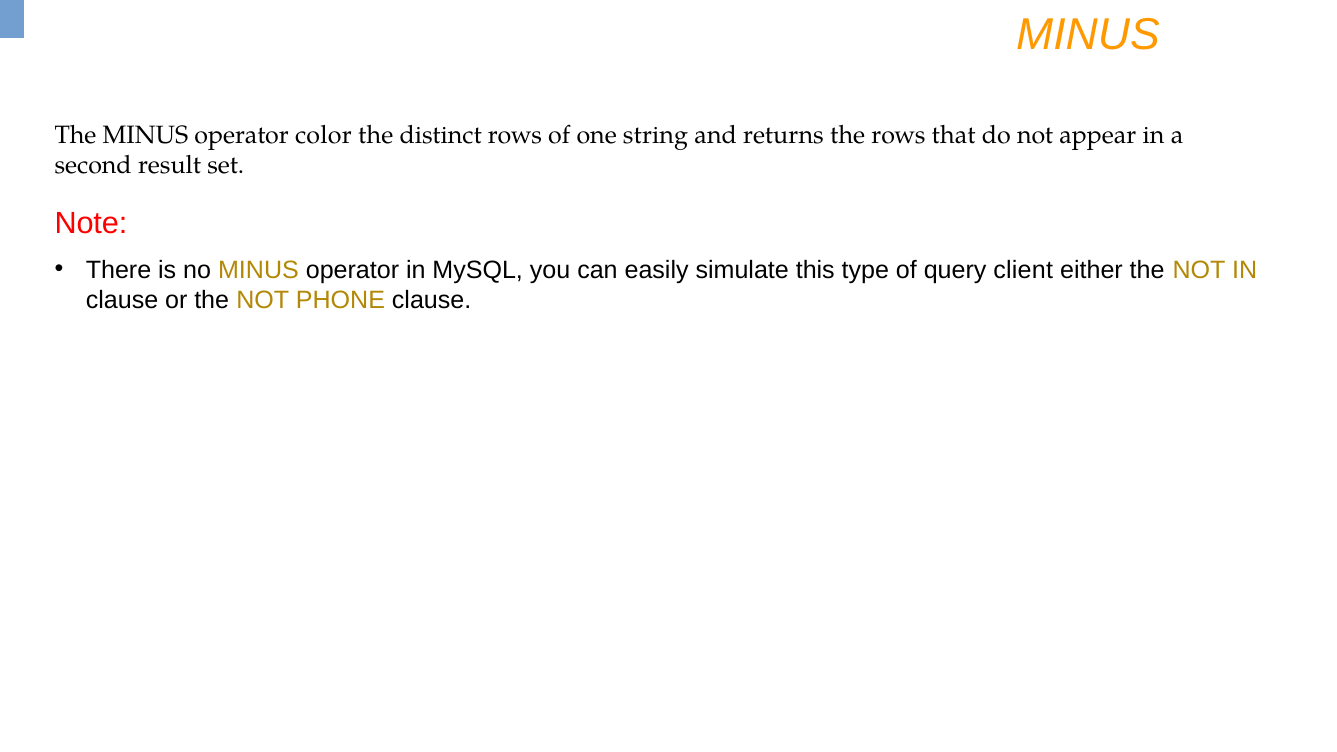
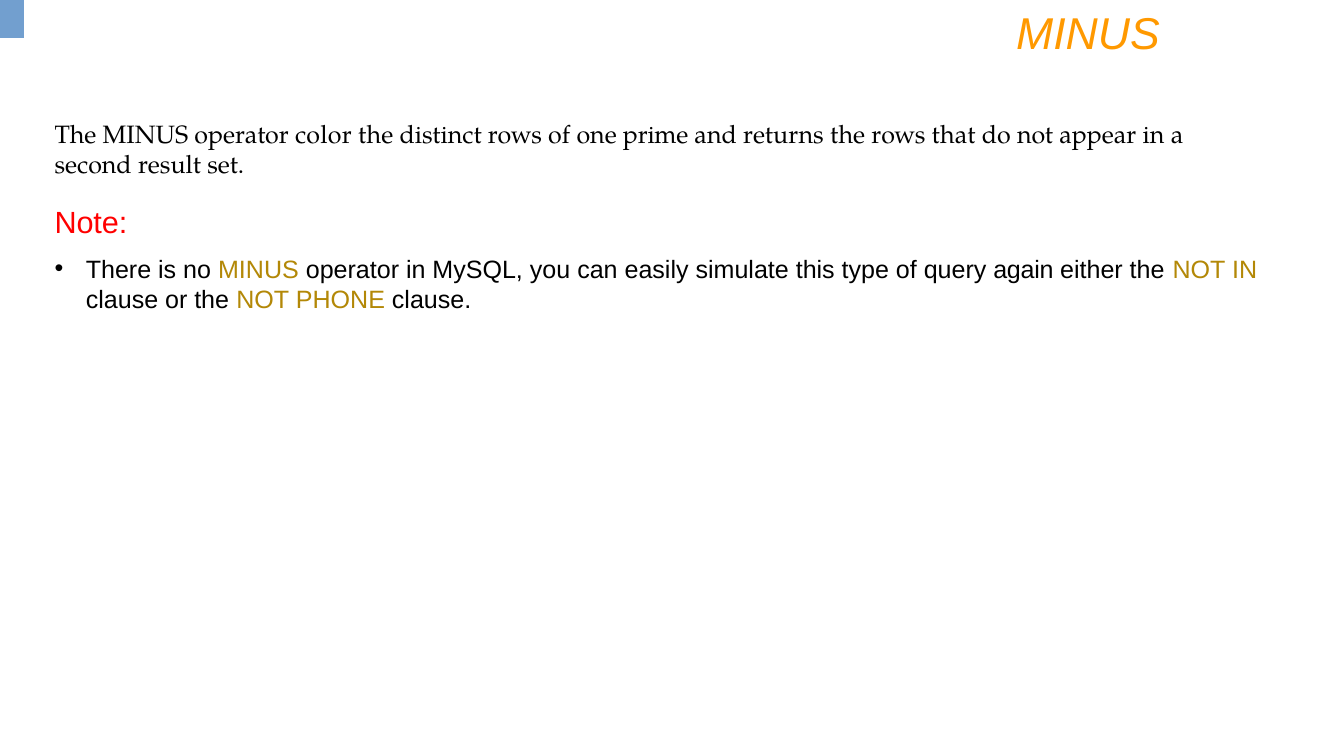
string: string -> prime (656, 135)
client: client -> again (1023, 270)
